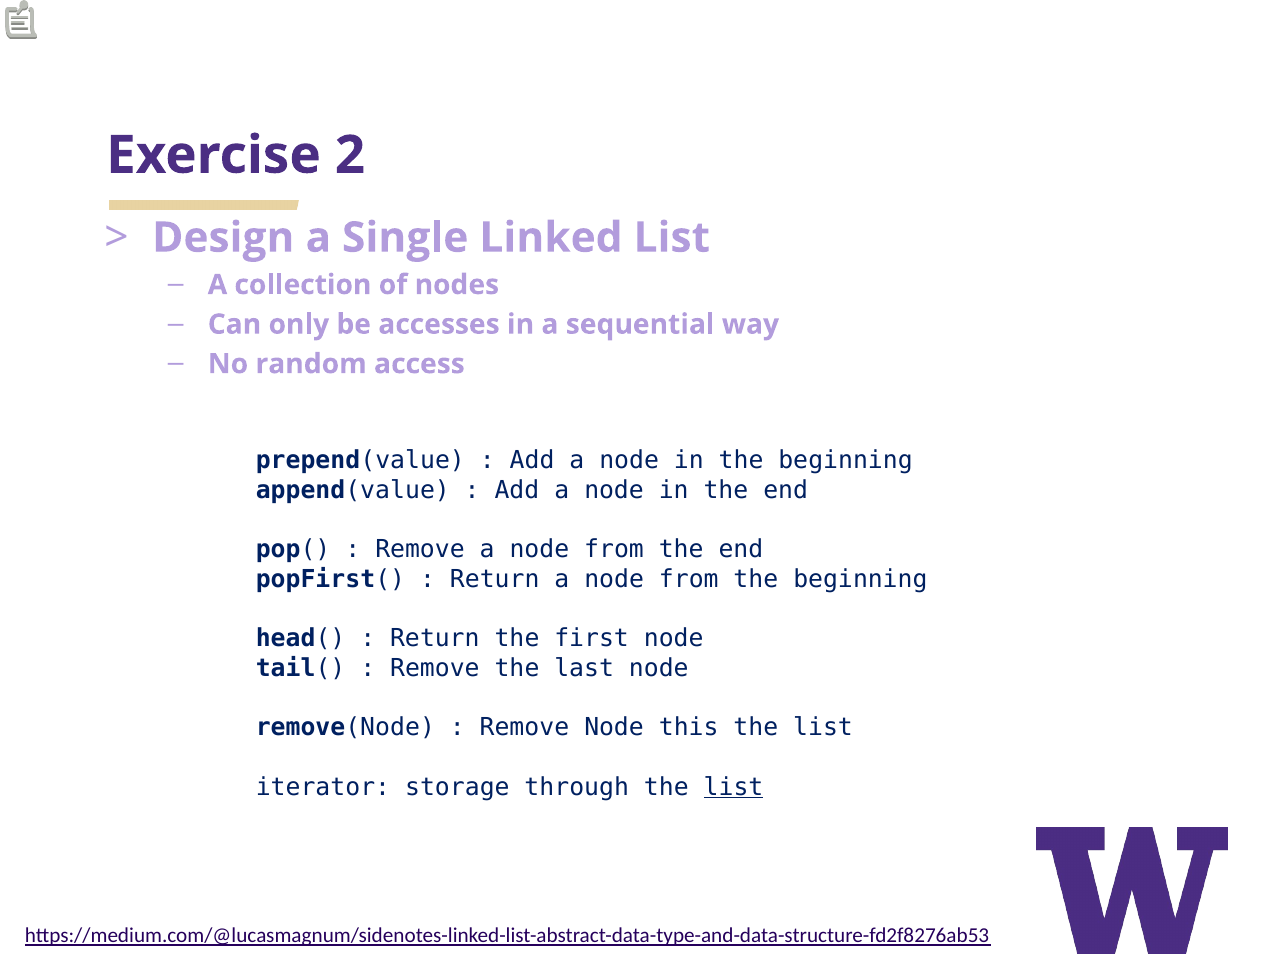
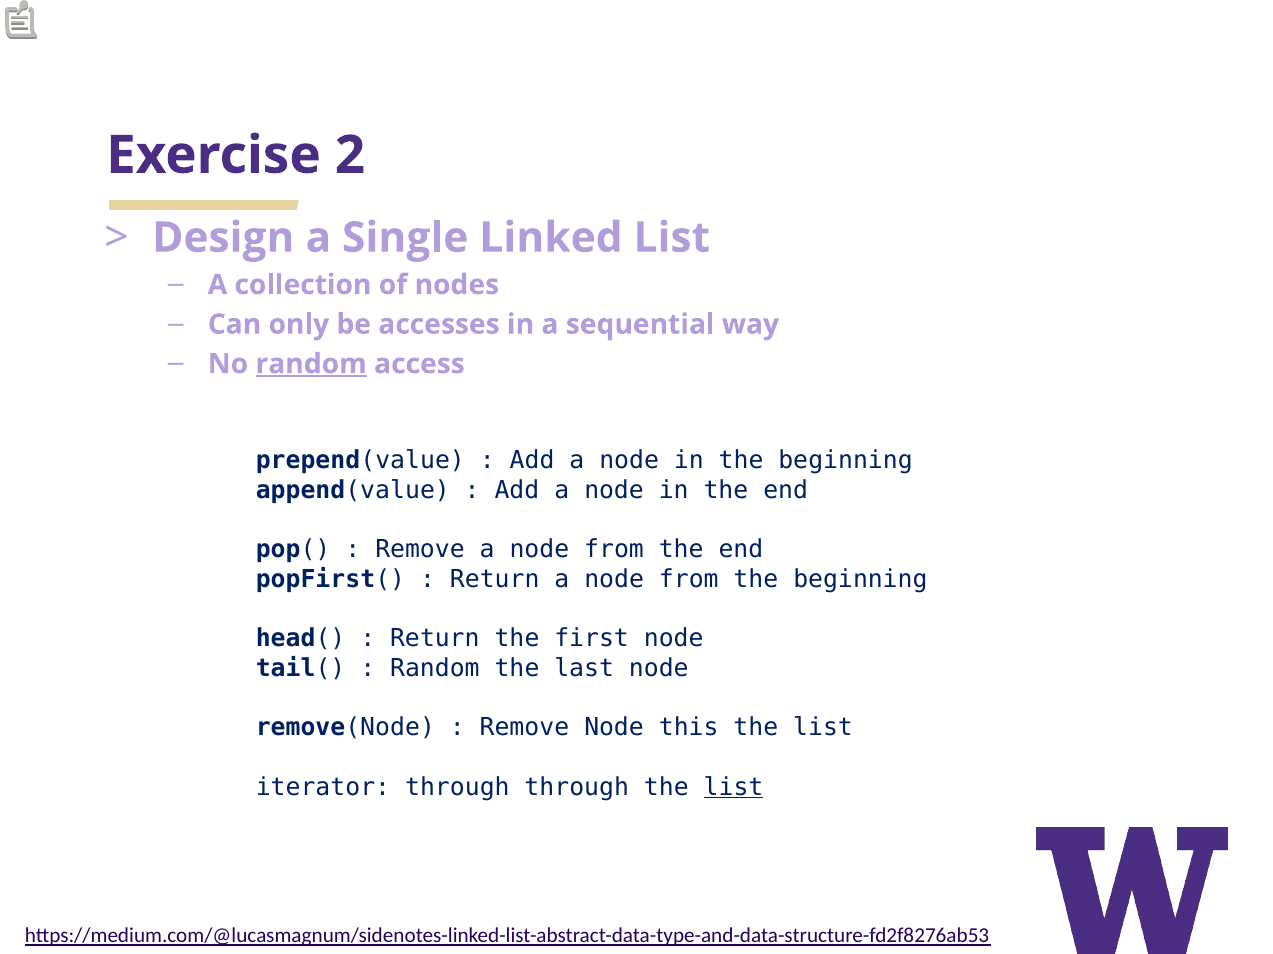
random underline: none -> present (311, 364)
Remove: Remove -> Random (435, 669)
iterator storage: storage -> through (457, 788)
